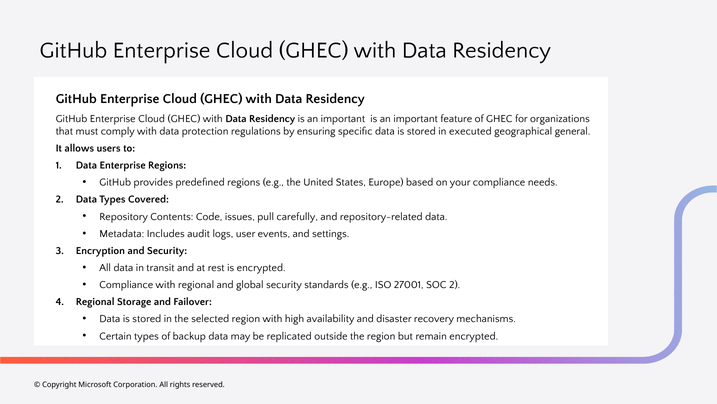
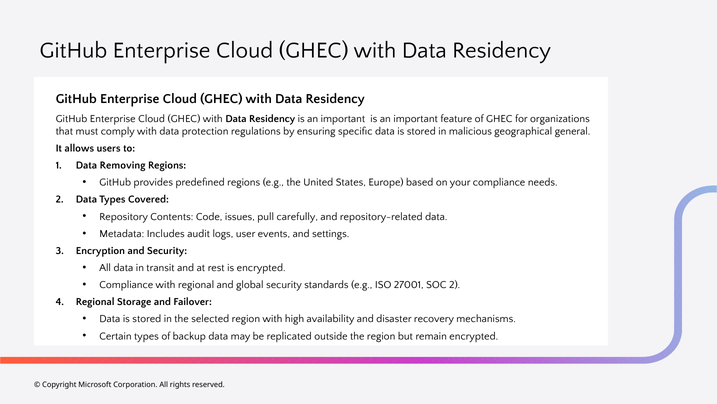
executed: executed -> malicious (470, 131)
Data Enterprise: Enterprise -> Removing (123, 165)
